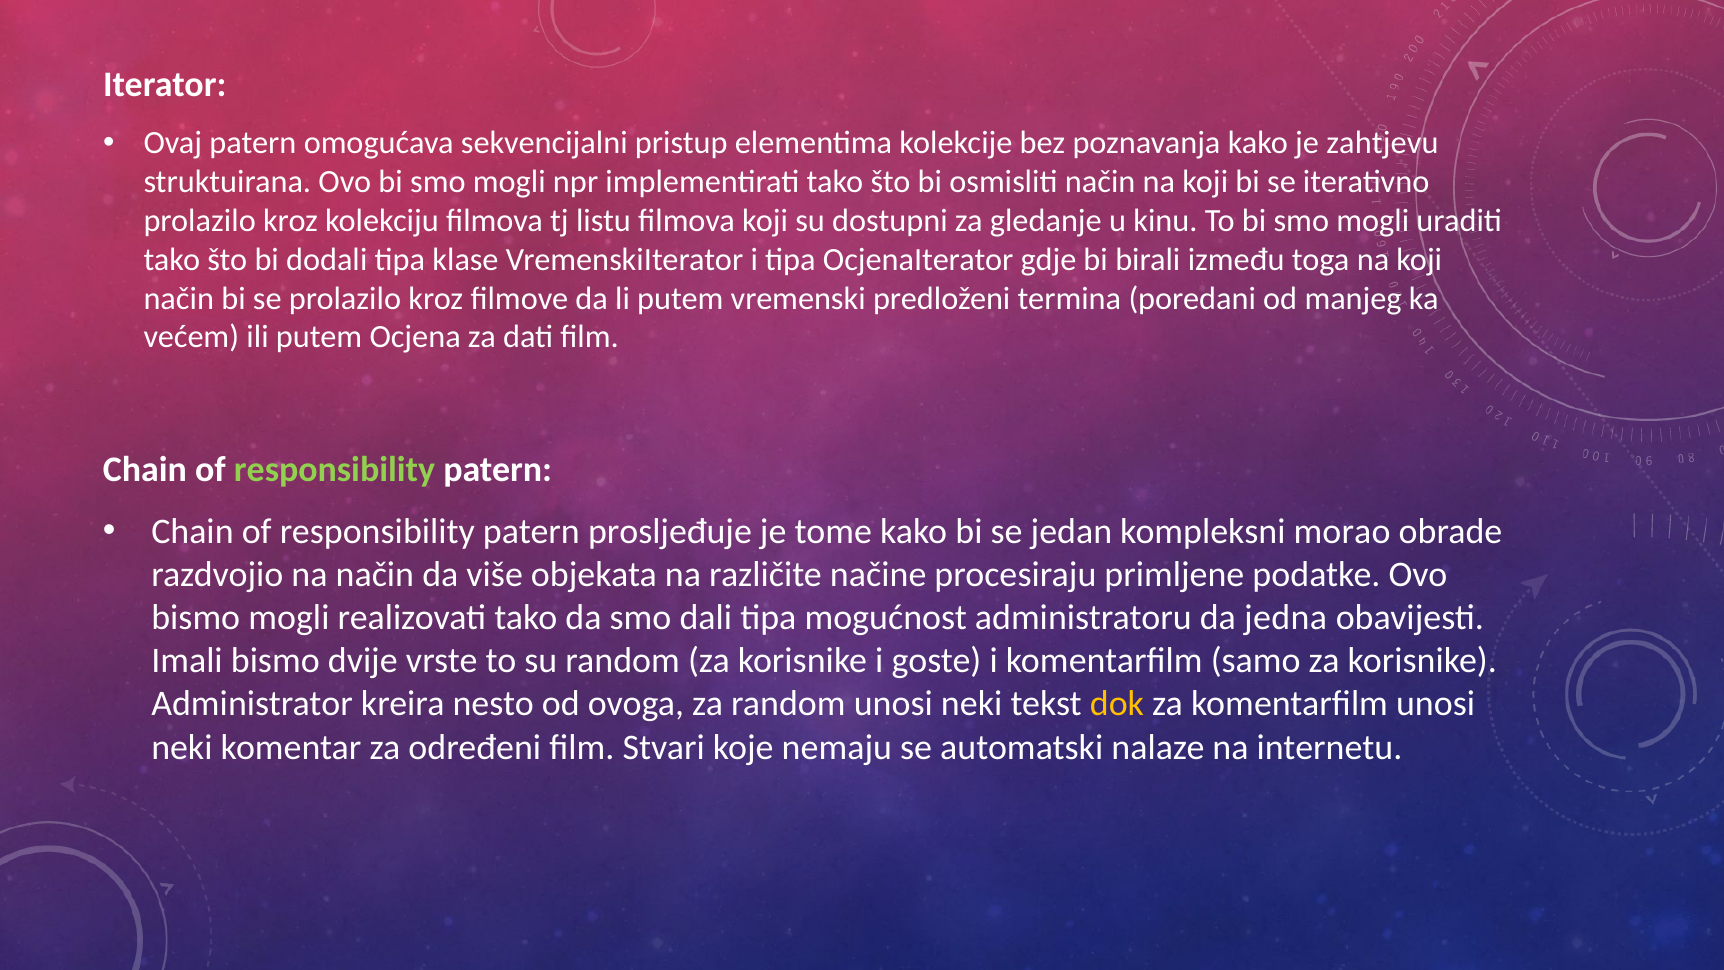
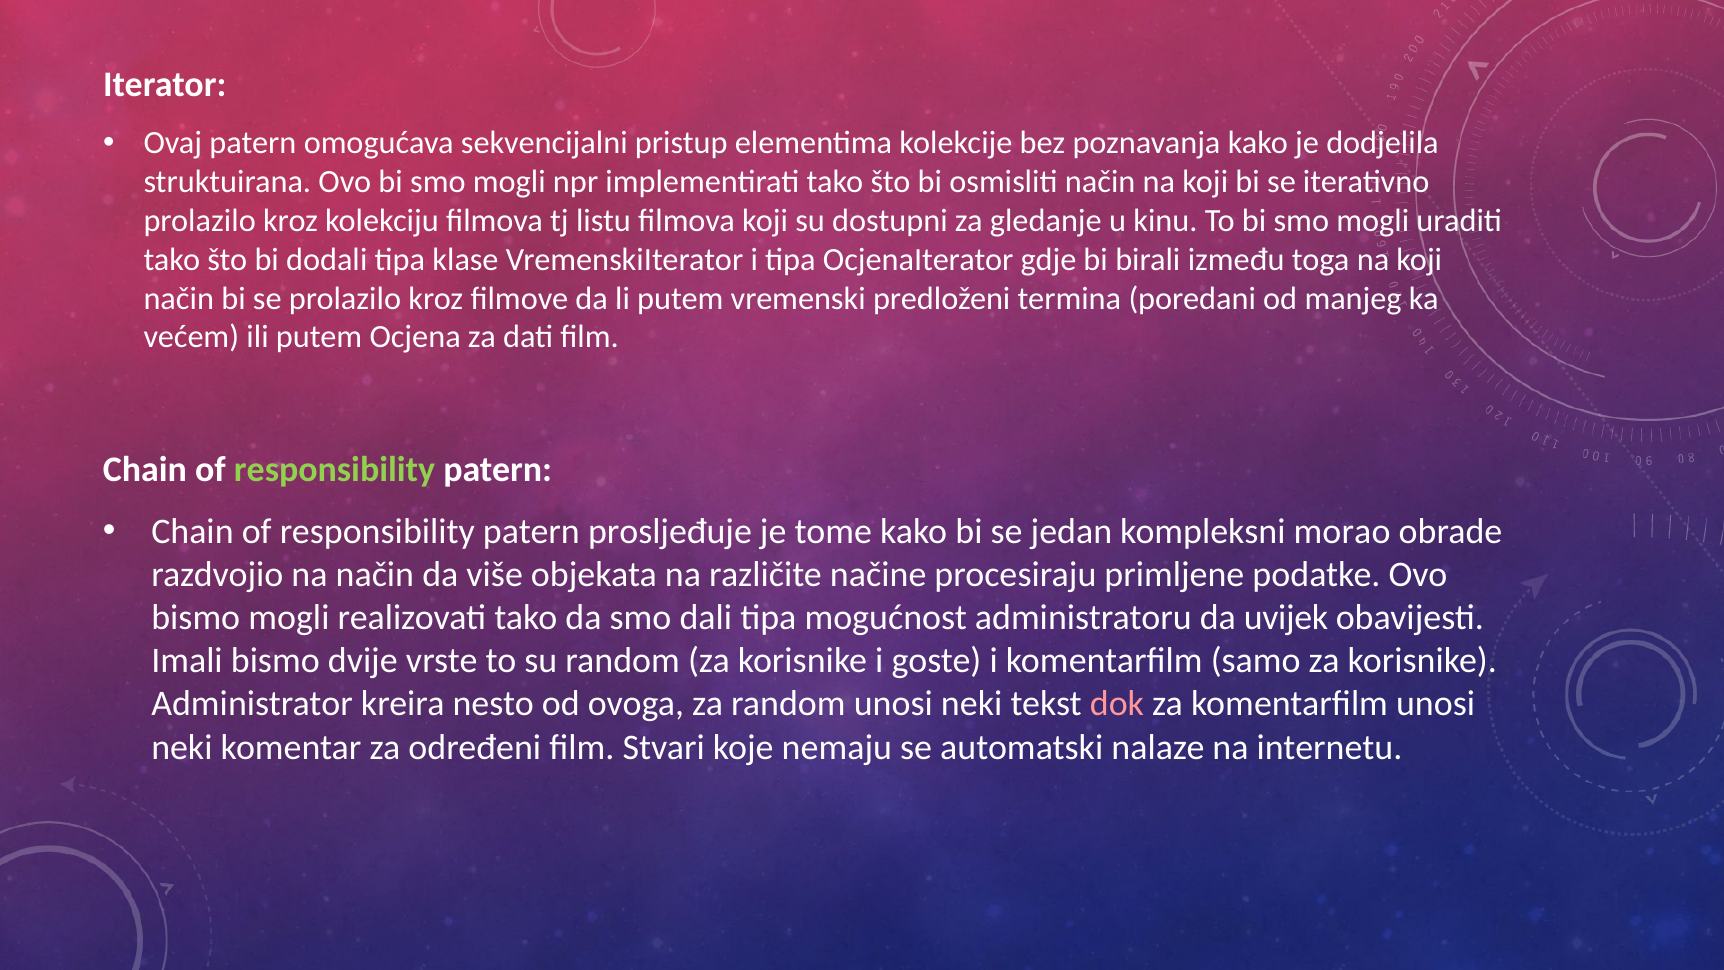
zahtjevu: zahtjevu -> dodjelila (1382, 143)
jedna: jedna -> uvijek (1286, 617)
dok colour: yellow -> pink (1117, 704)
